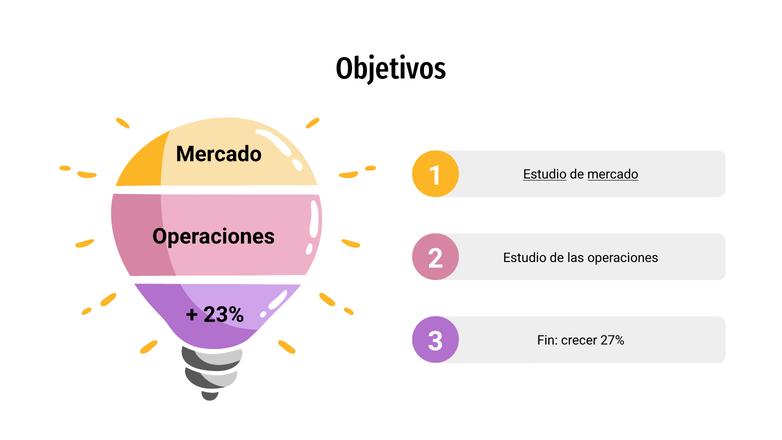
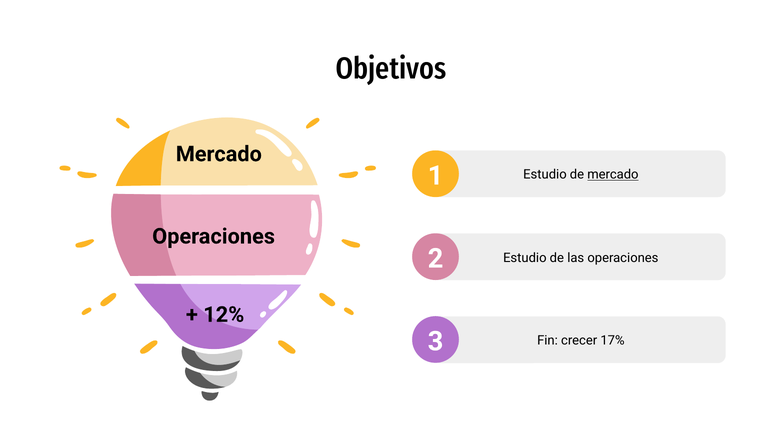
Estudio underline: present -> none (545, 175)
23%: 23% -> 12% (224, 315)
27%: 27% -> 17% (613, 341)
